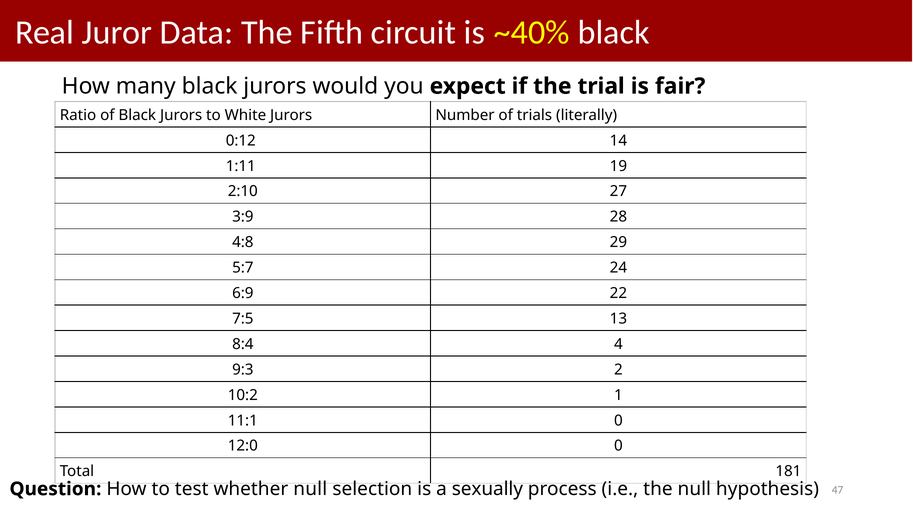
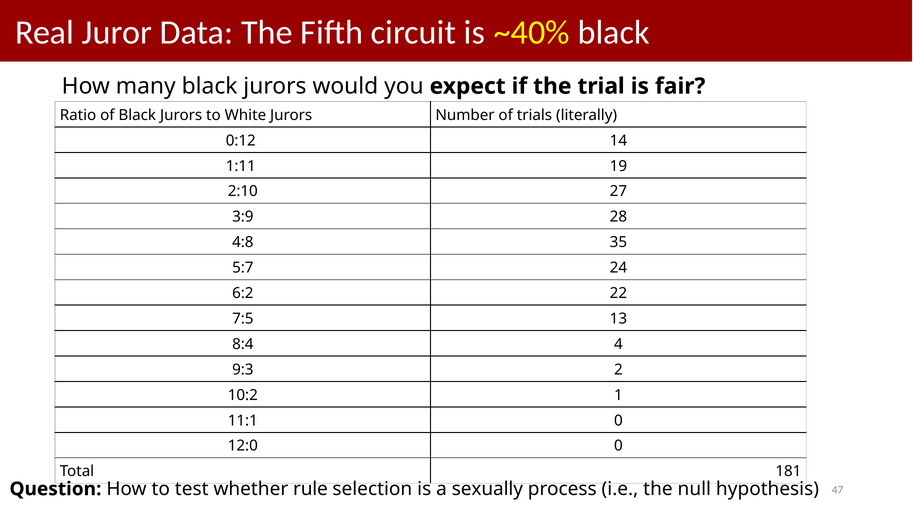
29: 29 -> 35 (618, 243)
6:9: 6:9 -> 6:2 (243, 294)
whether null: null -> rule (310, 489)
